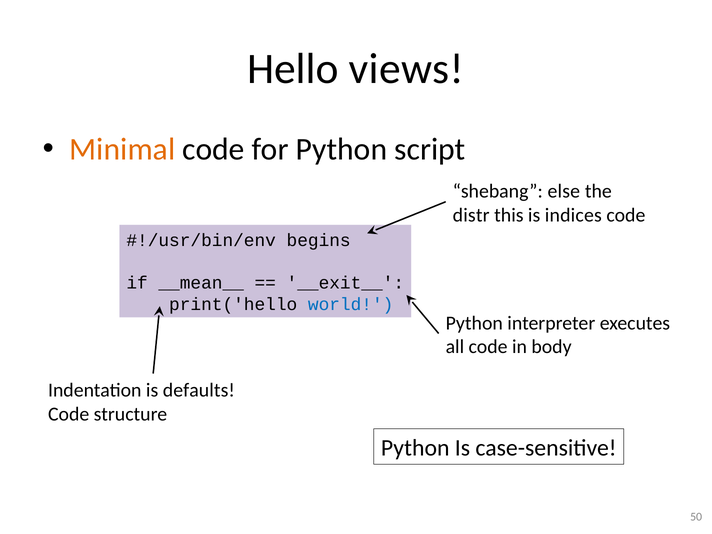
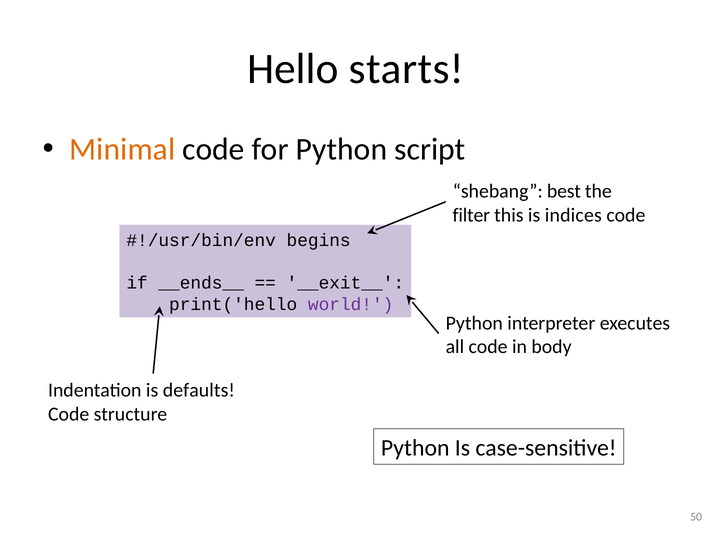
views: views -> starts (406, 69)
else: else -> best (564, 191)
distr: distr -> filter (471, 215)
__mean__: __mean__ -> __ends__ (201, 283)
world colour: blue -> purple (351, 304)
